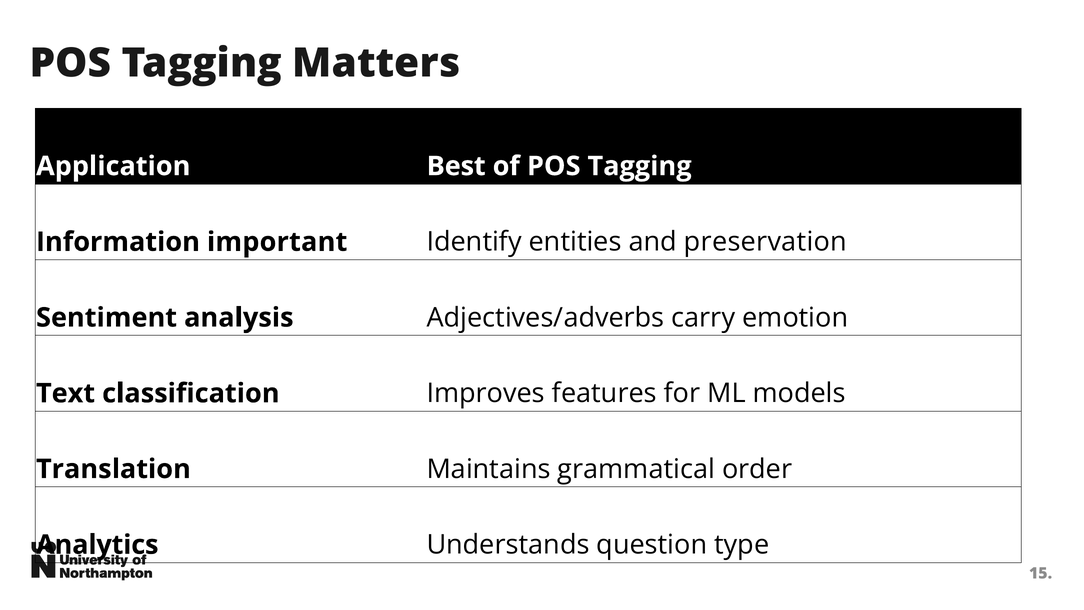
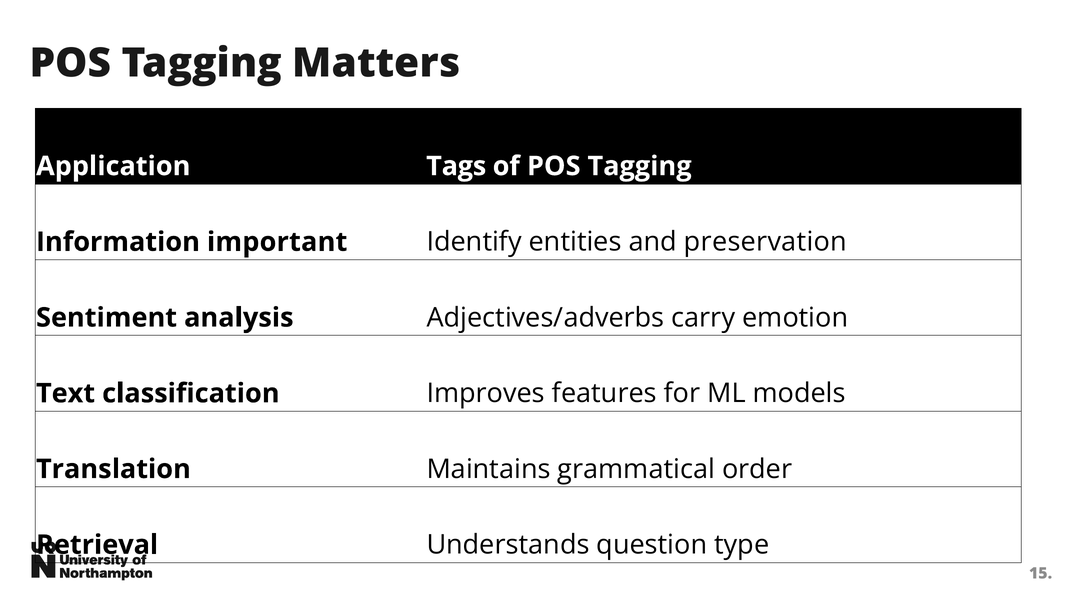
Best: Best -> Tags (456, 166)
Analytics: Analytics -> Retrieval (97, 545)
